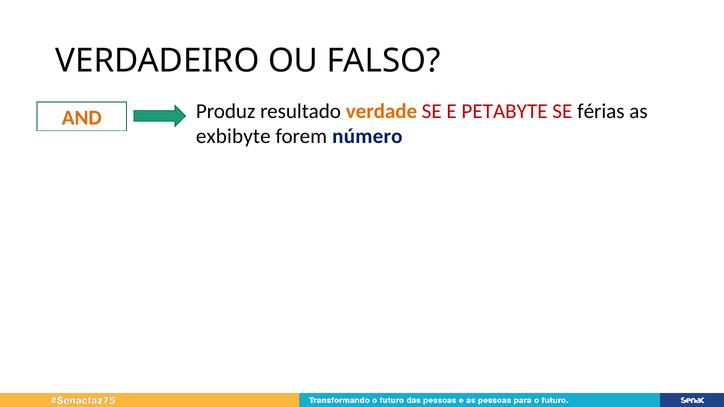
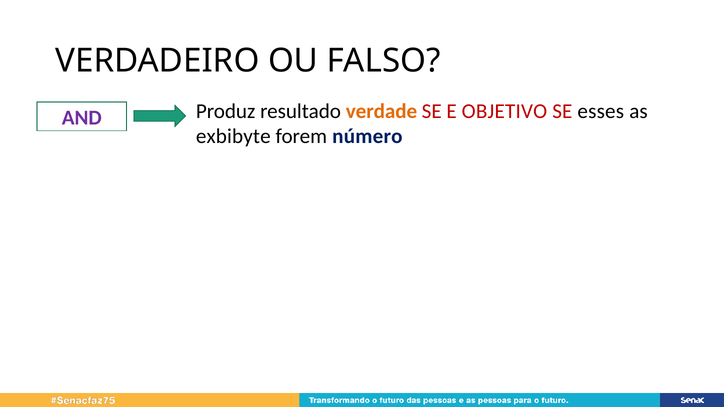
AND colour: orange -> purple (82, 118)
PETABYTE: PETABYTE -> OBJETIVO (504, 111)
férias: férias -> esses (601, 111)
